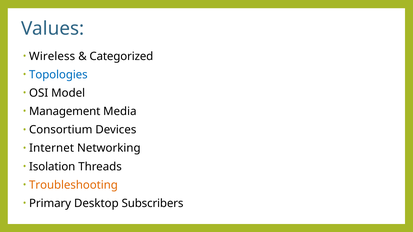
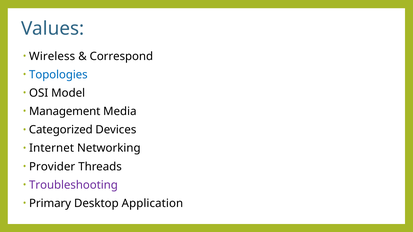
Categorized: Categorized -> Correspond (121, 56)
Consortium: Consortium -> Categorized (61, 130)
Isolation: Isolation -> Provider (52, 167)
Troubleshooting colour: orange -> purple (73, 185)
Subscribers: Subscribers -> Application (152, 204)
